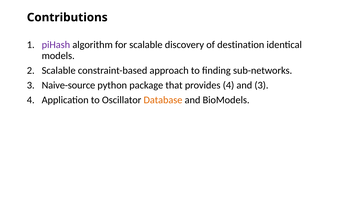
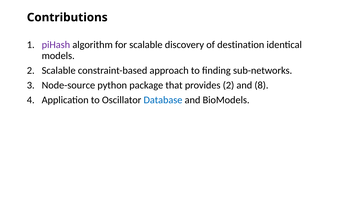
Naive-source: Naive-source -> Node-source (68, 85)
provides 4: 4 -> 2 (228, 85)
and 3: 3 -> 8 (261, 85)
Database colour: orange -> blue (163, 100)
